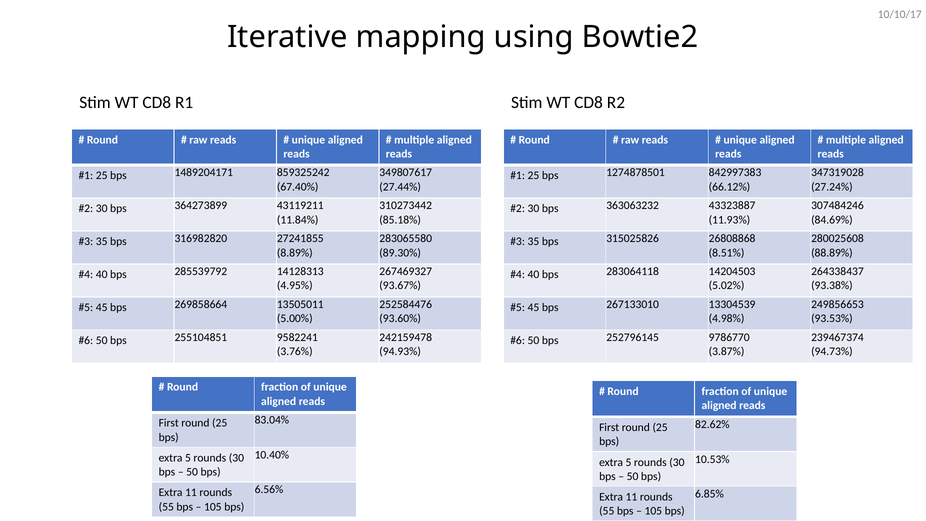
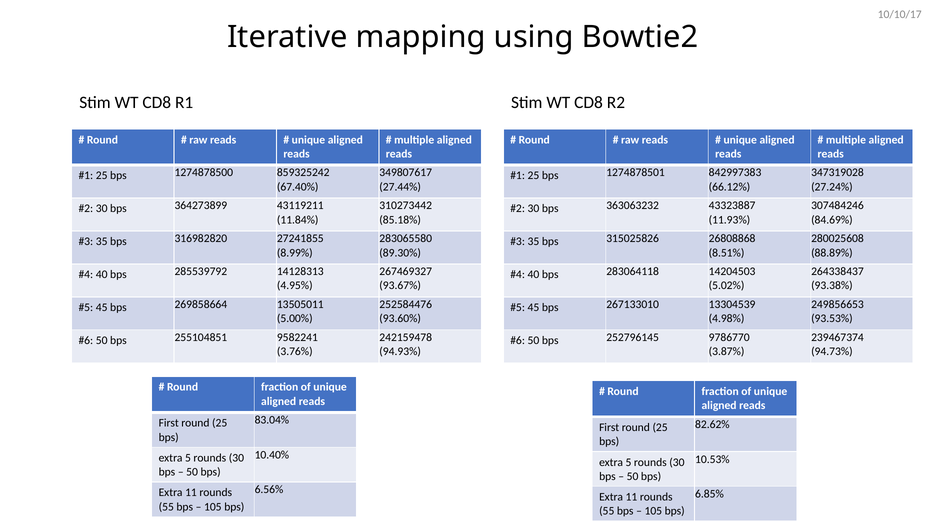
1489204171: 1489204171 -> 1274878500 (204, 173)
8.89%: 8.89% -> 8.99% (295, 253)
